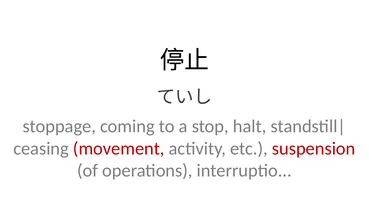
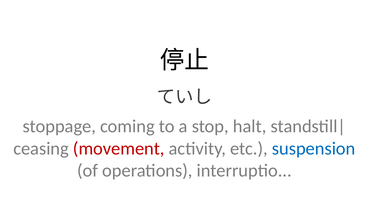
suspension colour: red -> blue (314, 149)
